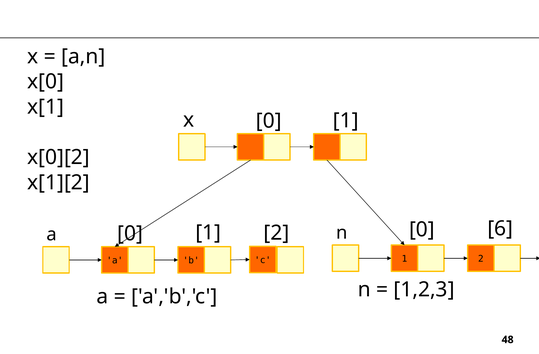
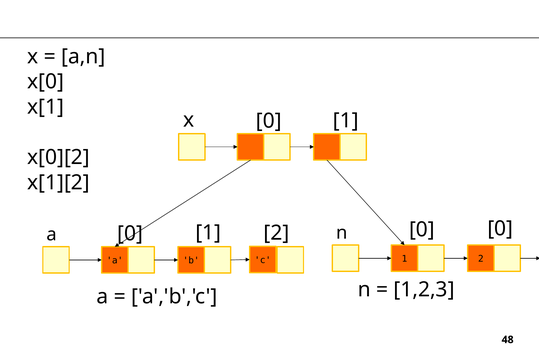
0 6: 6 -> 0 (500, 229)
